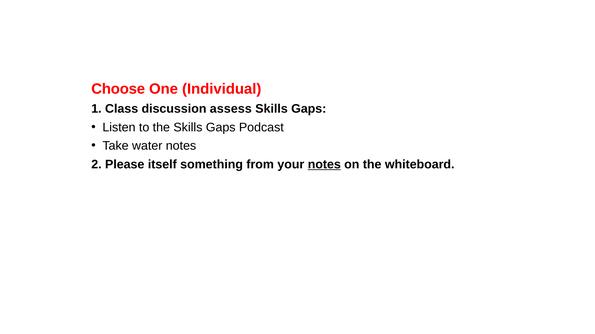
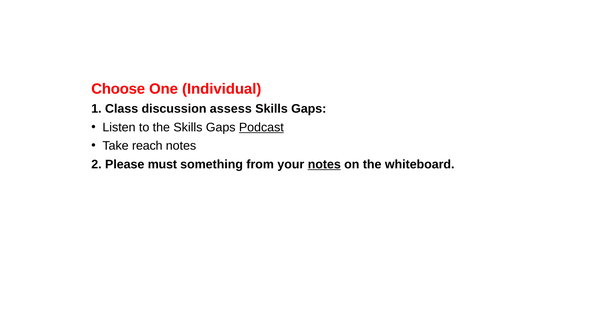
Podcast underline: none -> present (261, 128)
water: water -> reach (147, 146)
itself: itself -> must (162, 165)
